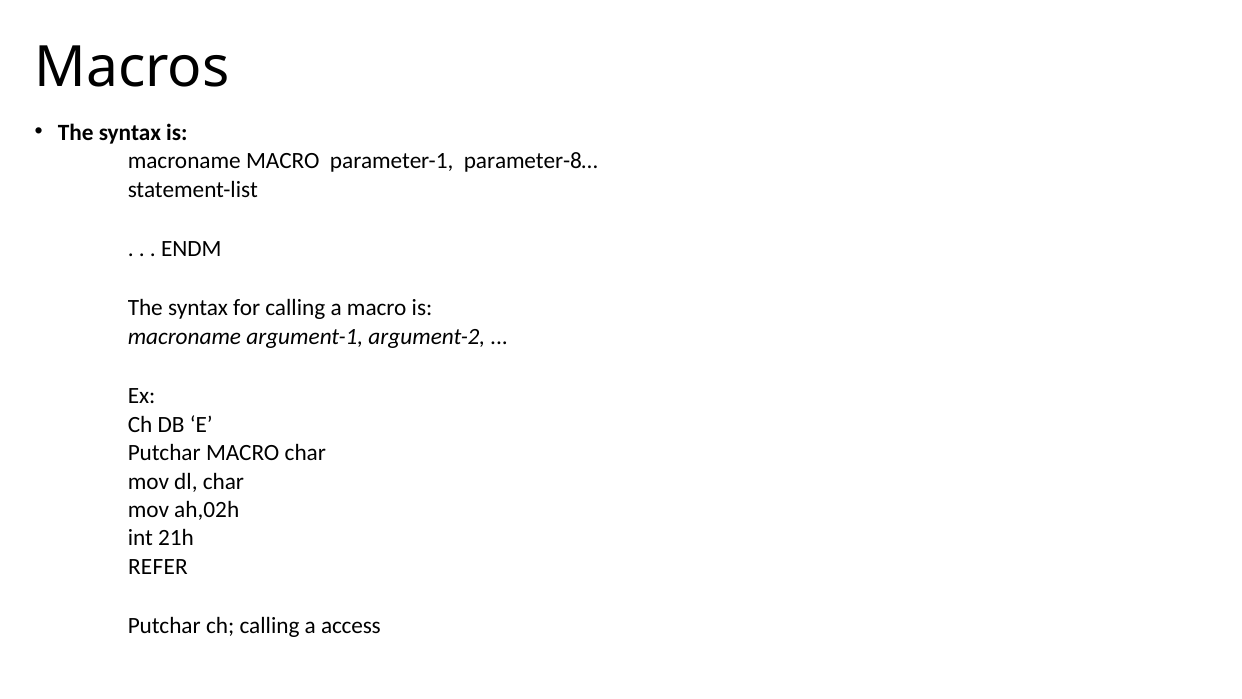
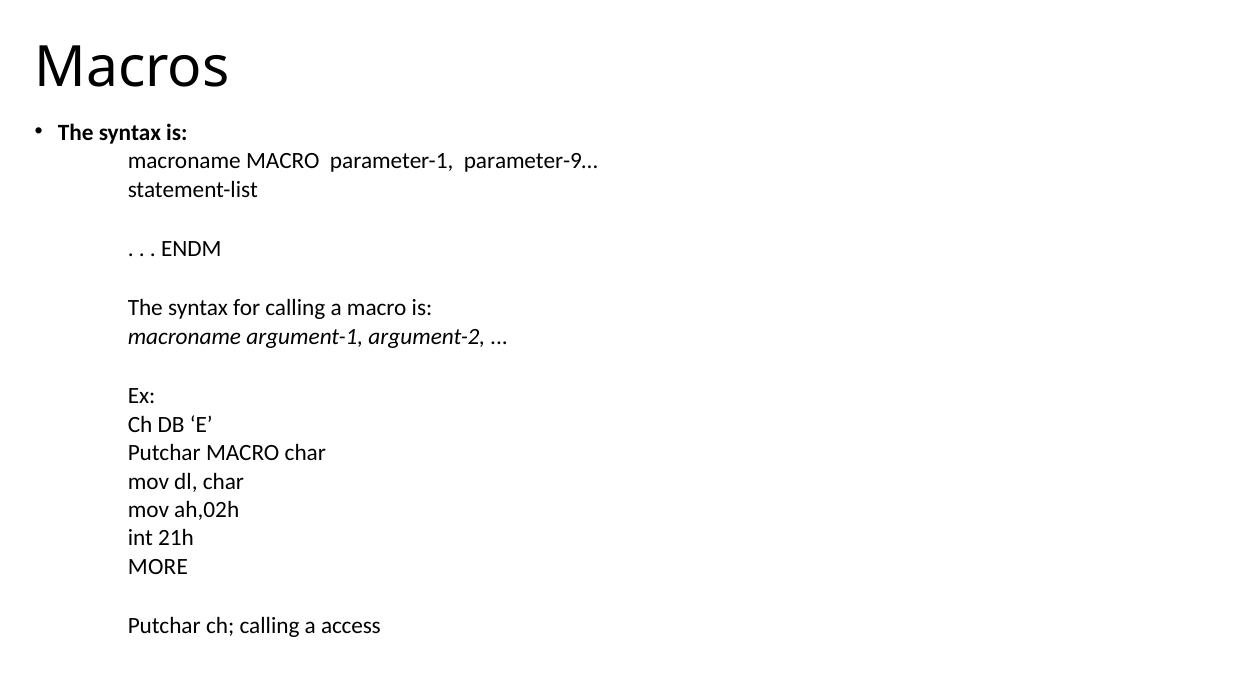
parameter-8…: parameter-8… -> parameter-9… (531, 161)
REFER: REFER -> MORE (158, 566)
